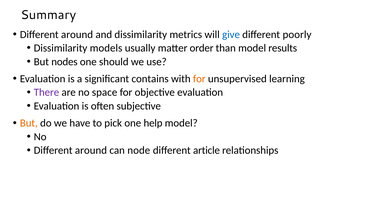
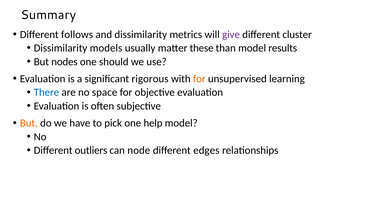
around: around -> follows (77, 34)
give colour: blue -> purple (231, 34)
poorly: poorly -> cluster (297, 34)
order: order -> these (202, 48)
contains: contains -> rigorous (150, 79)
There colour: purple -> blue (46, 92)
around: around -> outliers (91, 150)
article: article -> edges (206, 150)
